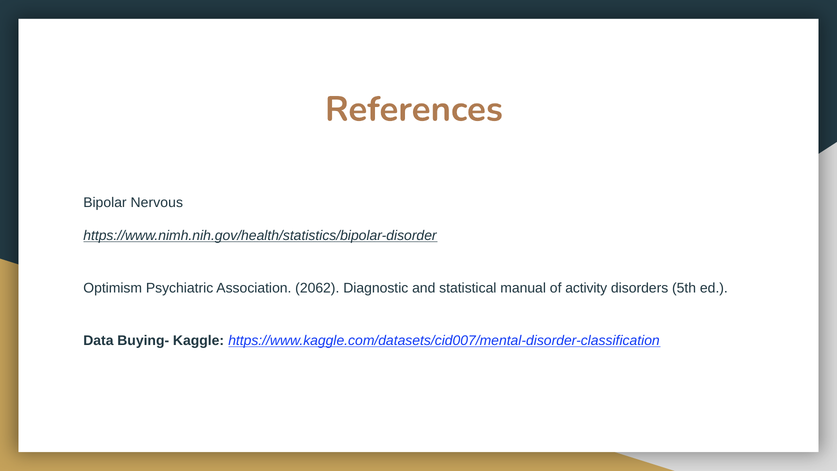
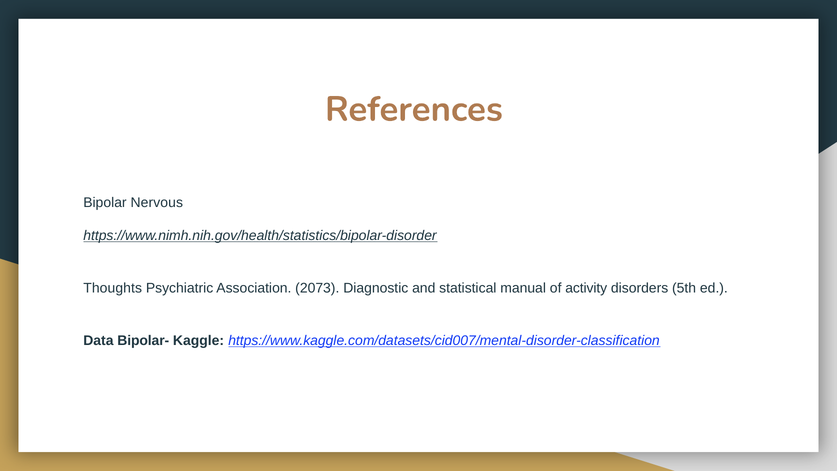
Optimism: Optimism -> Thoughts (113, 288)
2062: 2062 -> 2073 (317, 288)
Buying-: Buying- -> Bipolar- (143, 340)
